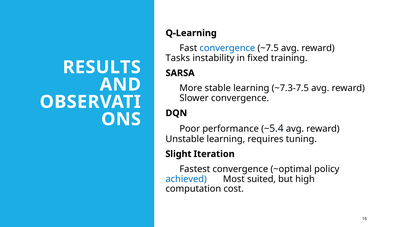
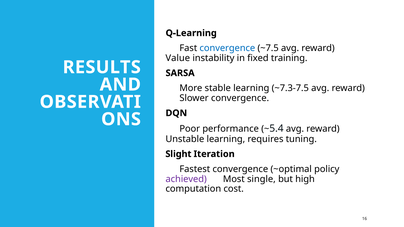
Tasks: Tasks -> Value (178, 58)
achieved colour: blue -> purple (186, 179)
suited: suited -> single (261, 179)
